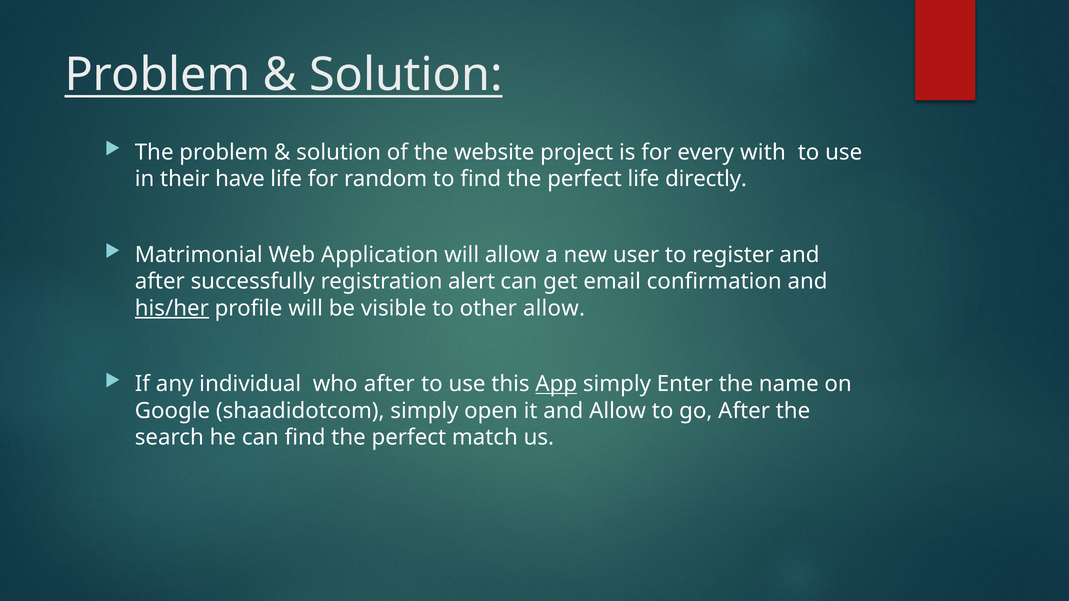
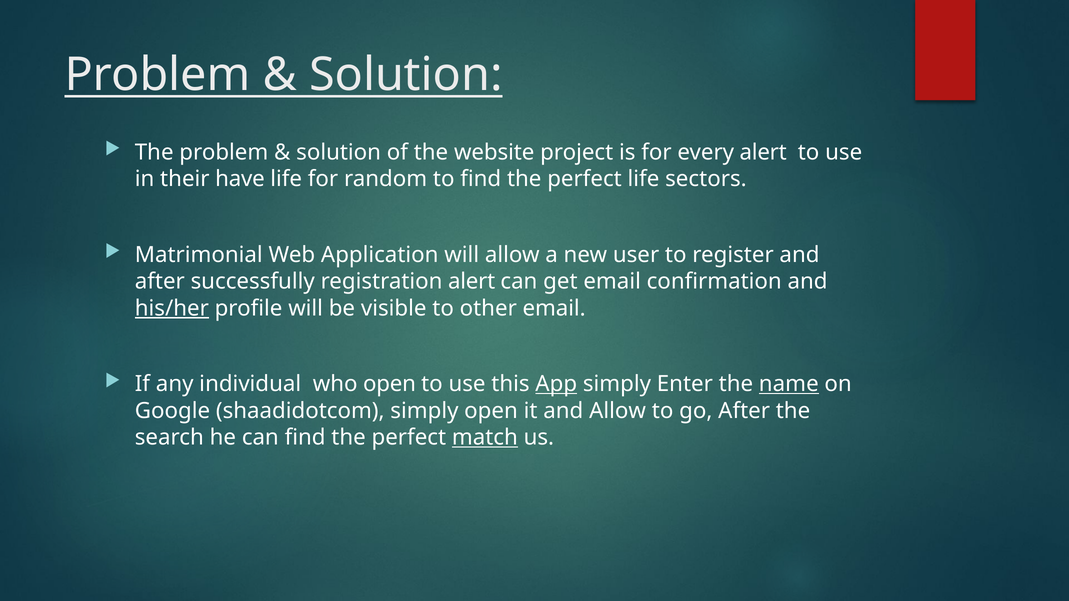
every with: with -> alert (763, 152)
directly: directly -> sectors (706, 179)
other allow: allow -> email (554, 308)
who after: after -> open (389, 384)
name underline: none -> present (789, 384)
match underline: none -> present (485, 438)
